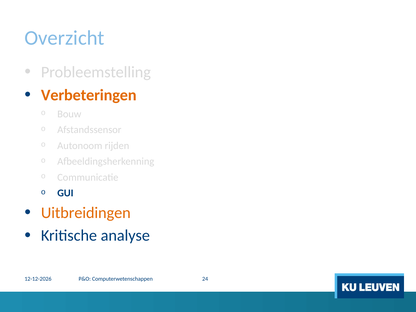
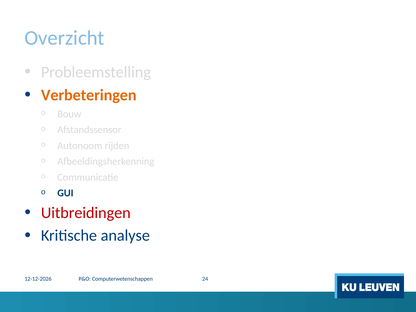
Uitbreidingen colour: orange -> red (86, 213)
